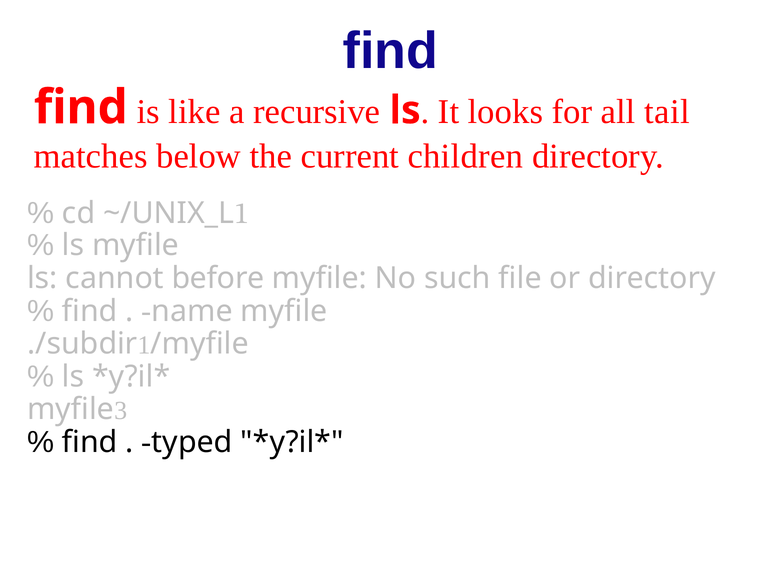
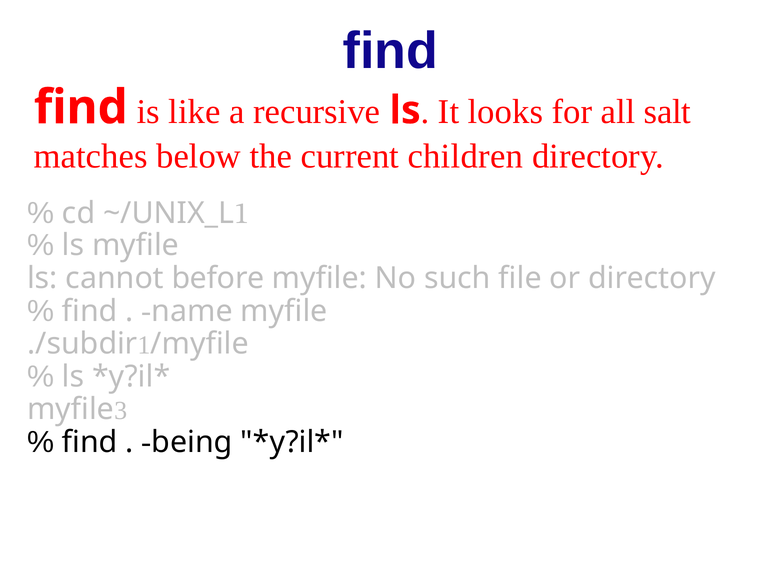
tail: tail -> salt (667, 112)
typed: typed -> being (192, 442)
